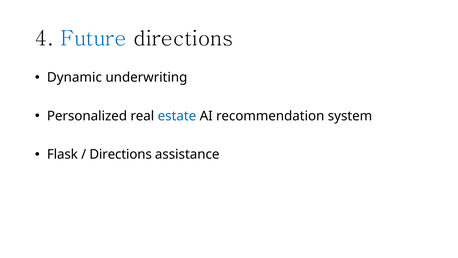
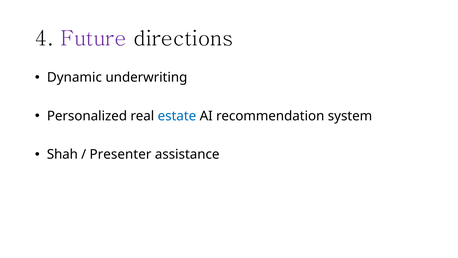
Future colour: blue -> purple (94, 38)
Flask: Flask -> Shah (62, 154)
Directions: Directions -> Presenter (120, 154)
